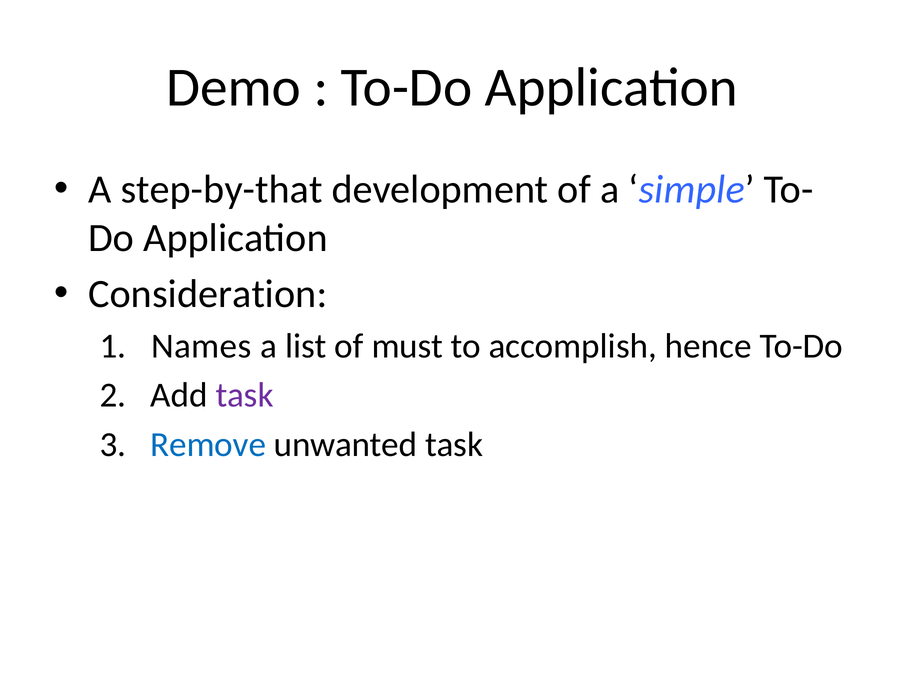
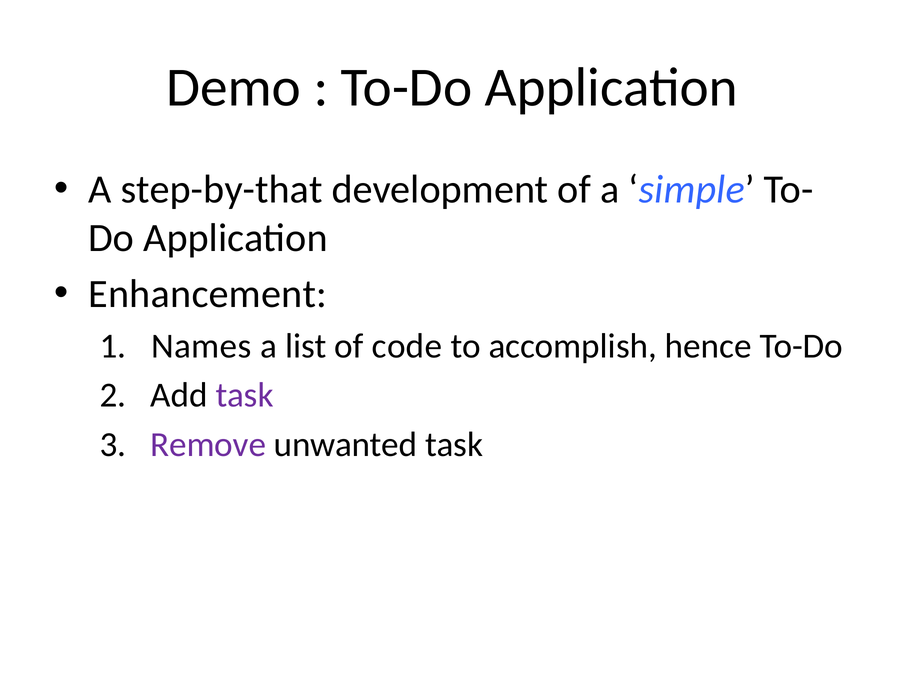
Consideration: Consideration -> Enhancement (208, 294)
must: must -> code (407, 346)
Remove colour: blue -> purple (208, 445)
